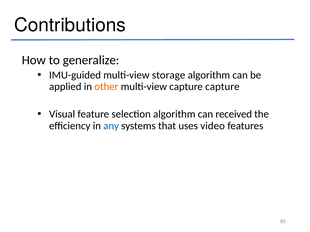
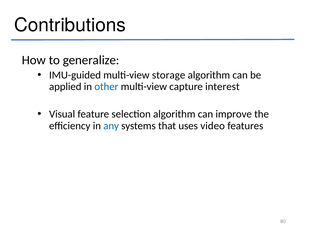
other colour: orange -> blue (106, 87)
capture capture: capture -> interest (222, 87)
received: received -> improve (234, 114)
